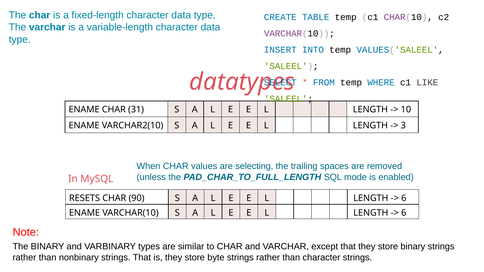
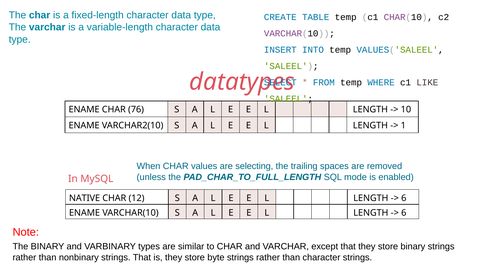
31: 31 -> 76 (136, 110)
3: 3 -> 1 (403, 126)
RESETS: RESETS -> NATIVE (85, 198)
90: 90 -> 12 (137, 198)
